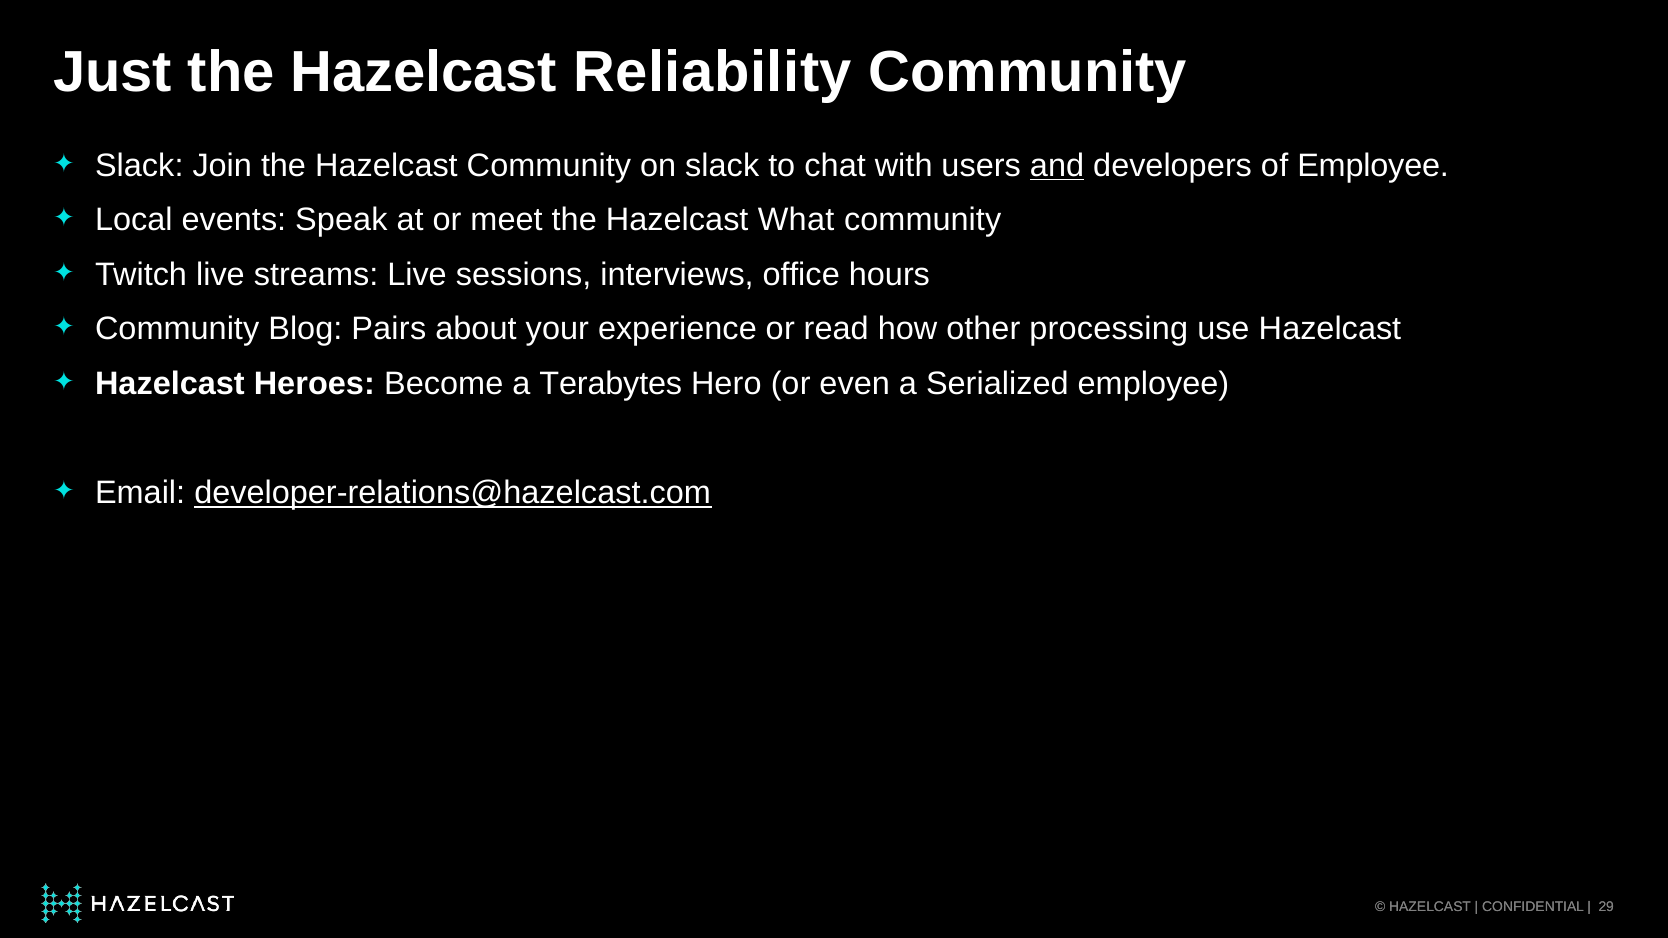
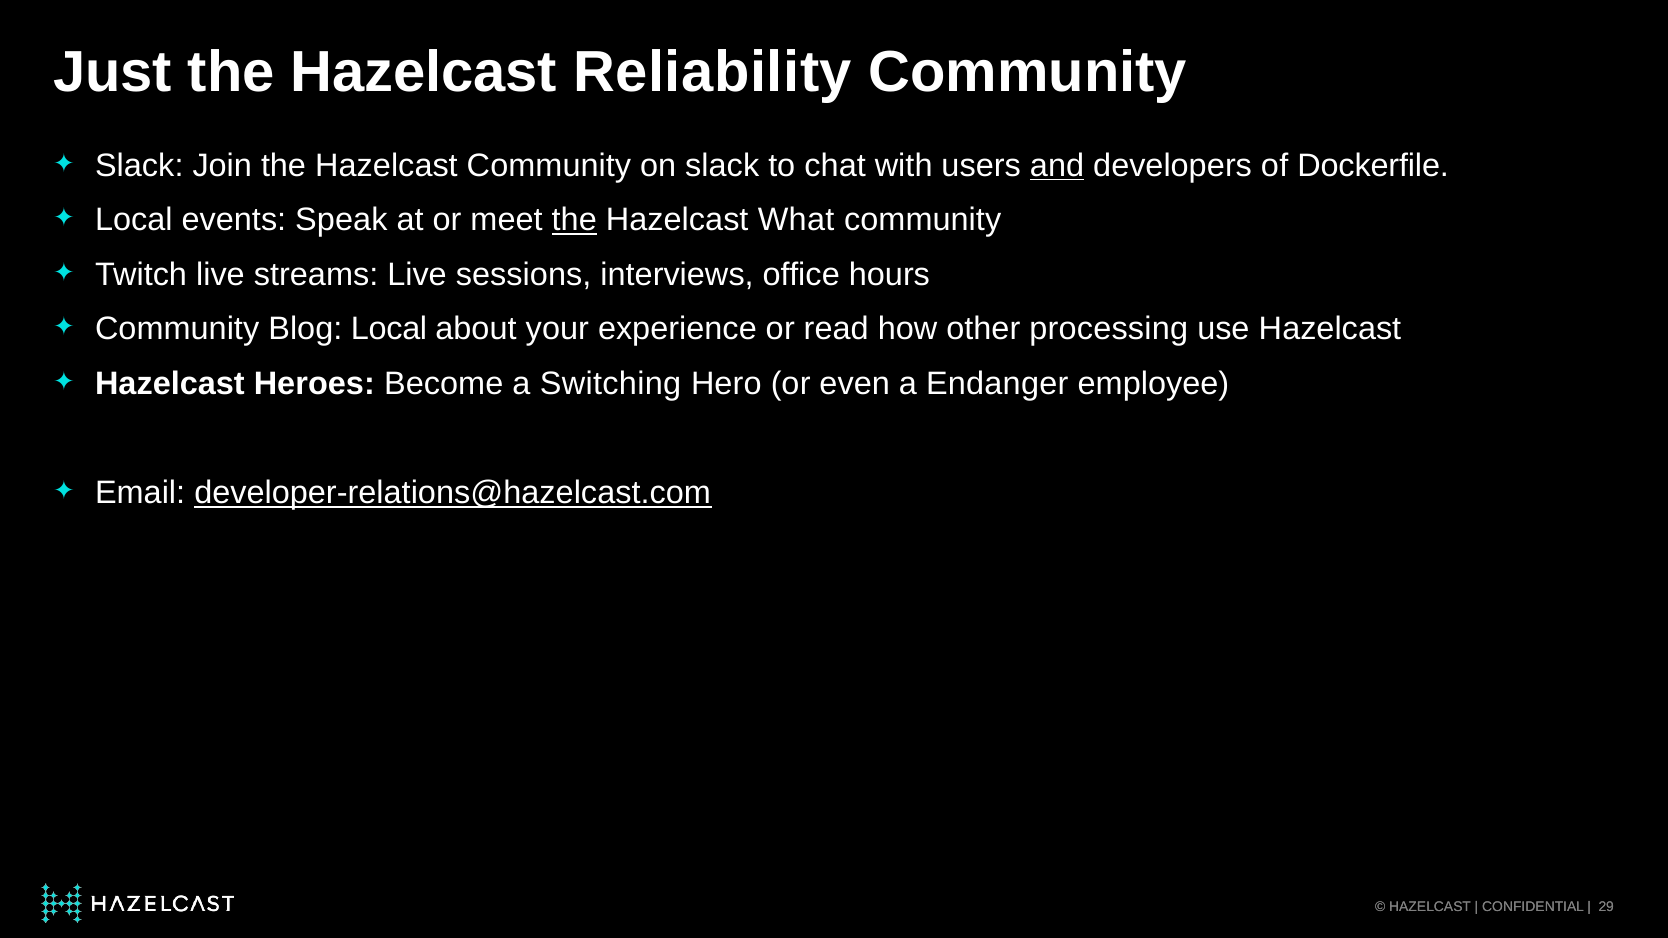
of Employee: Employee -> Dockerfile (1373, 166)
the underline: none -> present (574, 220)
Blog Pairs: Pairs -> Local (389, 329)
Terabytes: Terabytes -> Switching (611, 384)
Serialized: Serialized -> Endanger (997, 384)
